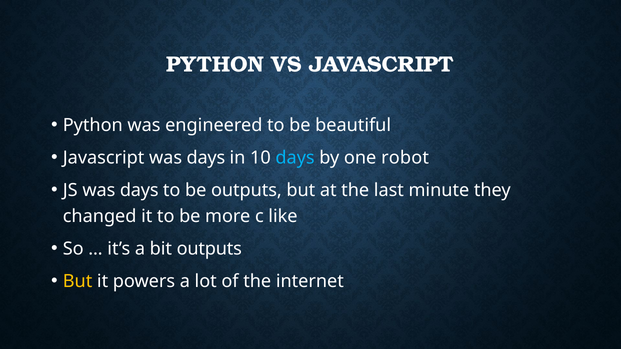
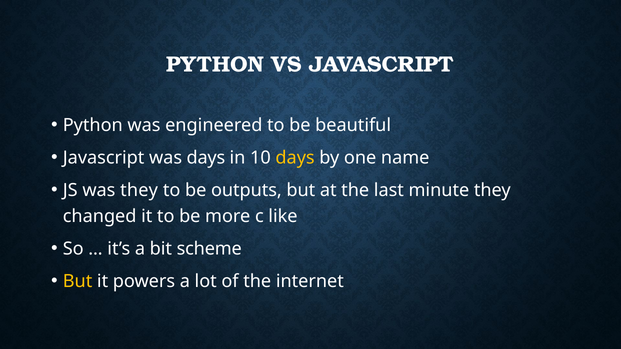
days colour: light blue -> yellow (295, 158)
robot: robot -> name (405, 158)
JS was days: days -> they (139, 190)
bit outputs: outputs -> scheme (209, 249)
